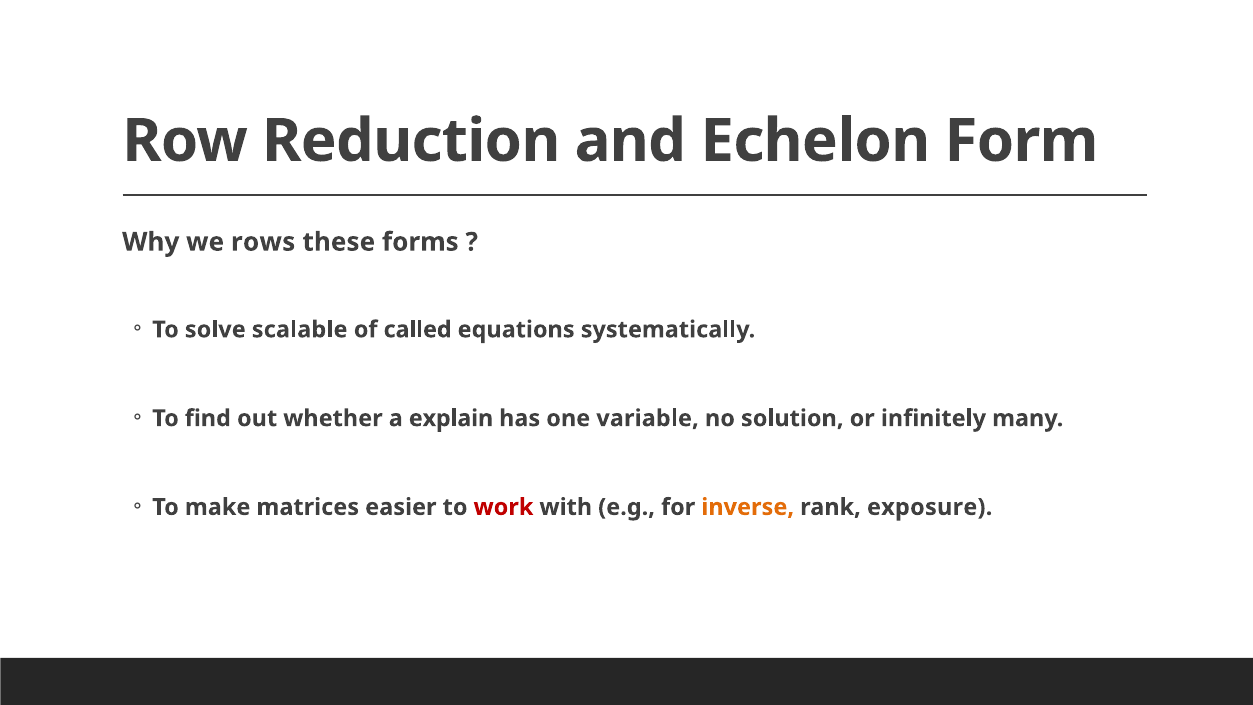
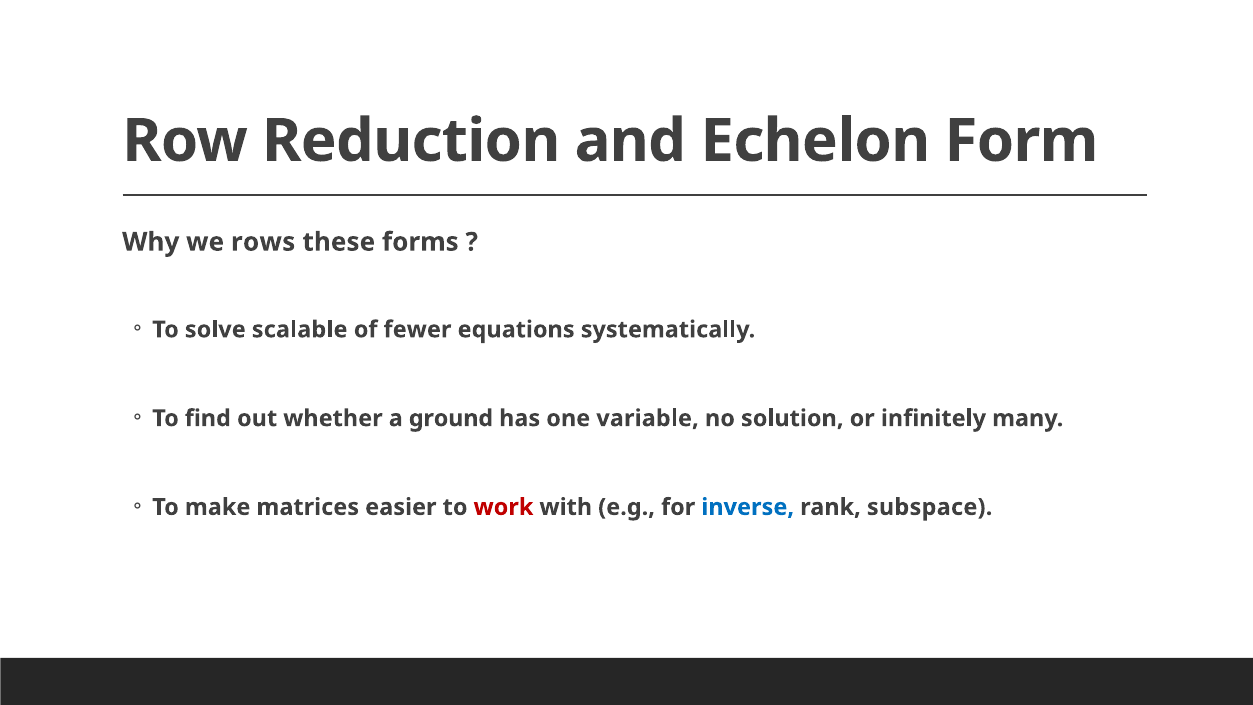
called: called -> fewer (417, 330)
explain: explain -> ground (451, 418)
inverse colour: orange -> blue (748, 507)
exposure: exposure -> subspace (930, 507)
